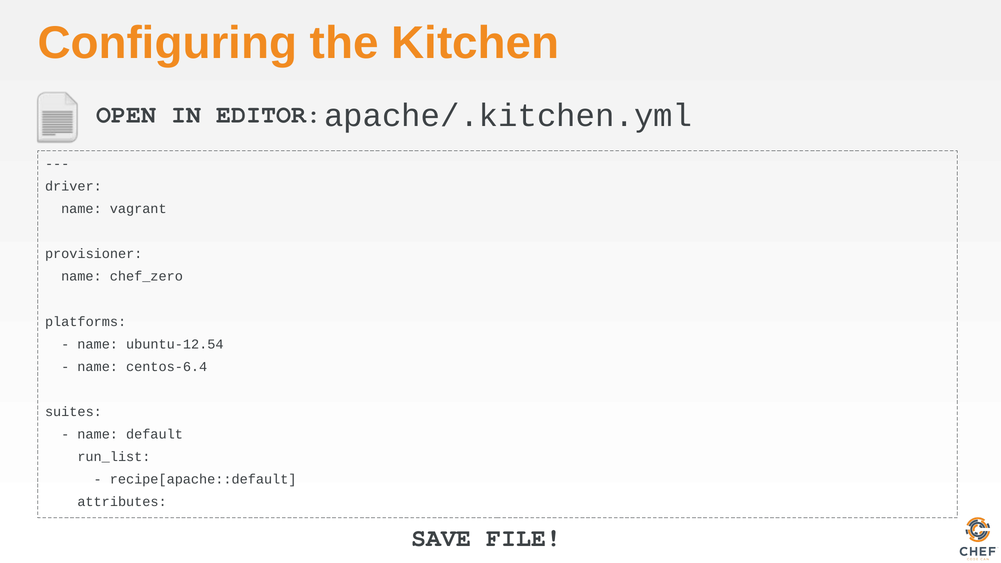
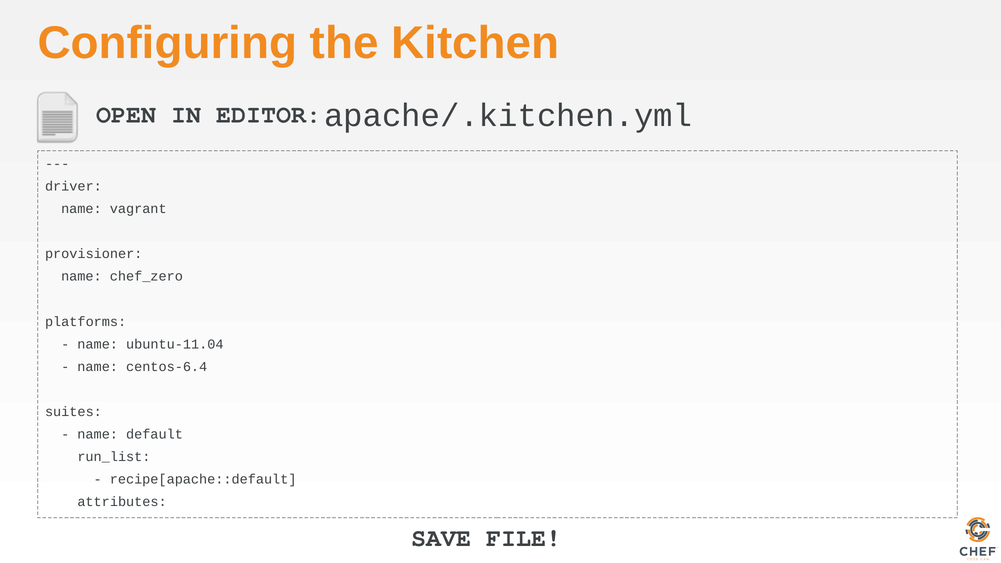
ubuntu-12.54: ubuntu-12.54 -> ubuntu-11.04 (175, 344)
